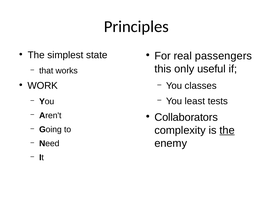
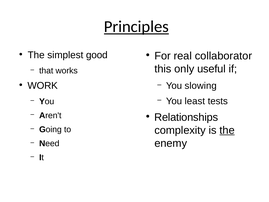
Principles underline: none -> present (136, 27)
state: state -> good (97, 55)
passengers: passengers -> collaborator (223, 56)
classes: classes -> slowing (201, 86)
Collaborators: Collaborators -> Relationships (186, 117)
